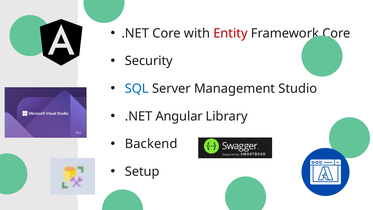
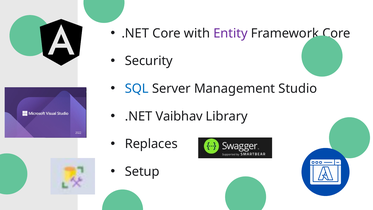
Entity colour: red -> purple (230, 33)
Angular: Angular -> Vaibhav (179, 116)
Backend: Backend -> Replaces (151, 144)
